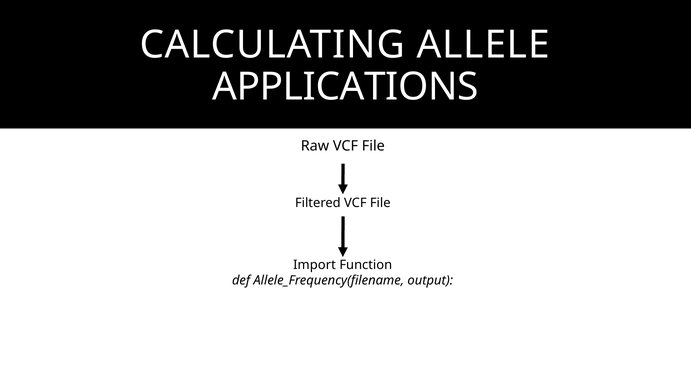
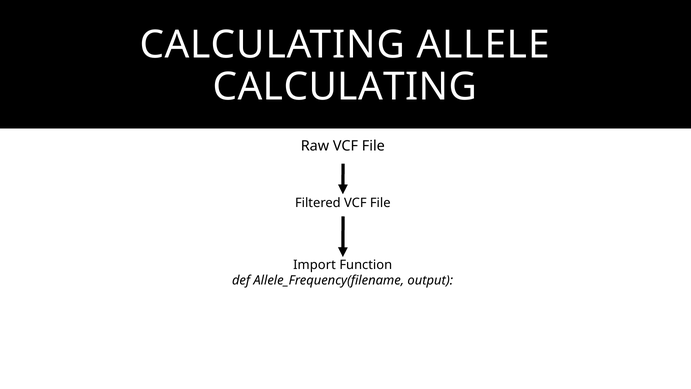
APPLICATIONS: APPLICATIONS -> CALCULATING (345, 87)
